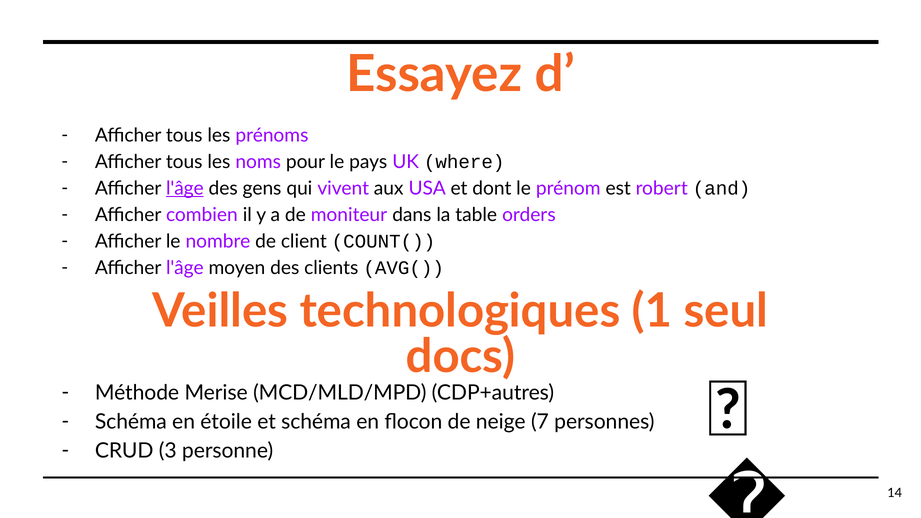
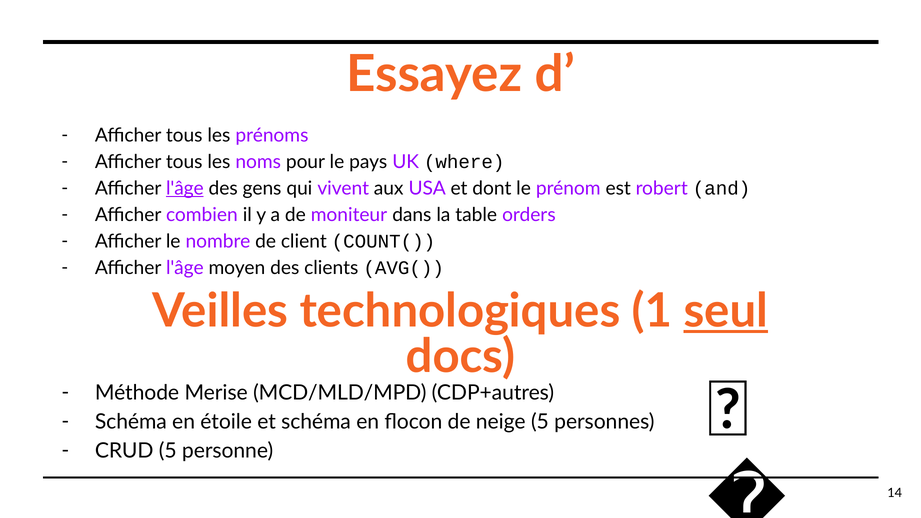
seul underline: none -> present (726, 311)
neige 7: 7 -> 5 (540, 422)
CRUD 3: 3 -> 5 (168, 451)
